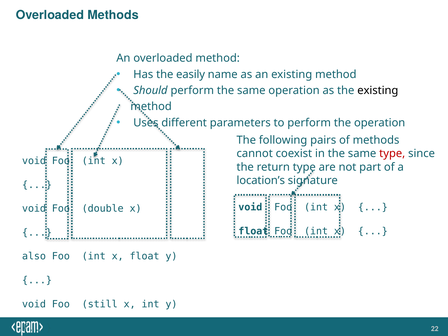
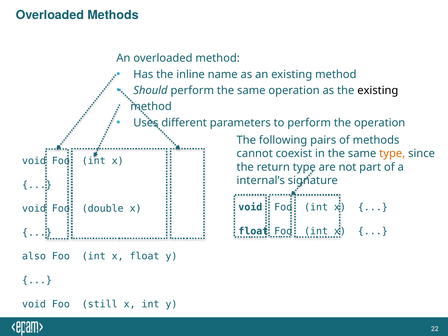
easily: easily -> inline (191, 74)
type colour: red -> orange (392, 154)
location’s: location’s -> internal’s (261, 180)
